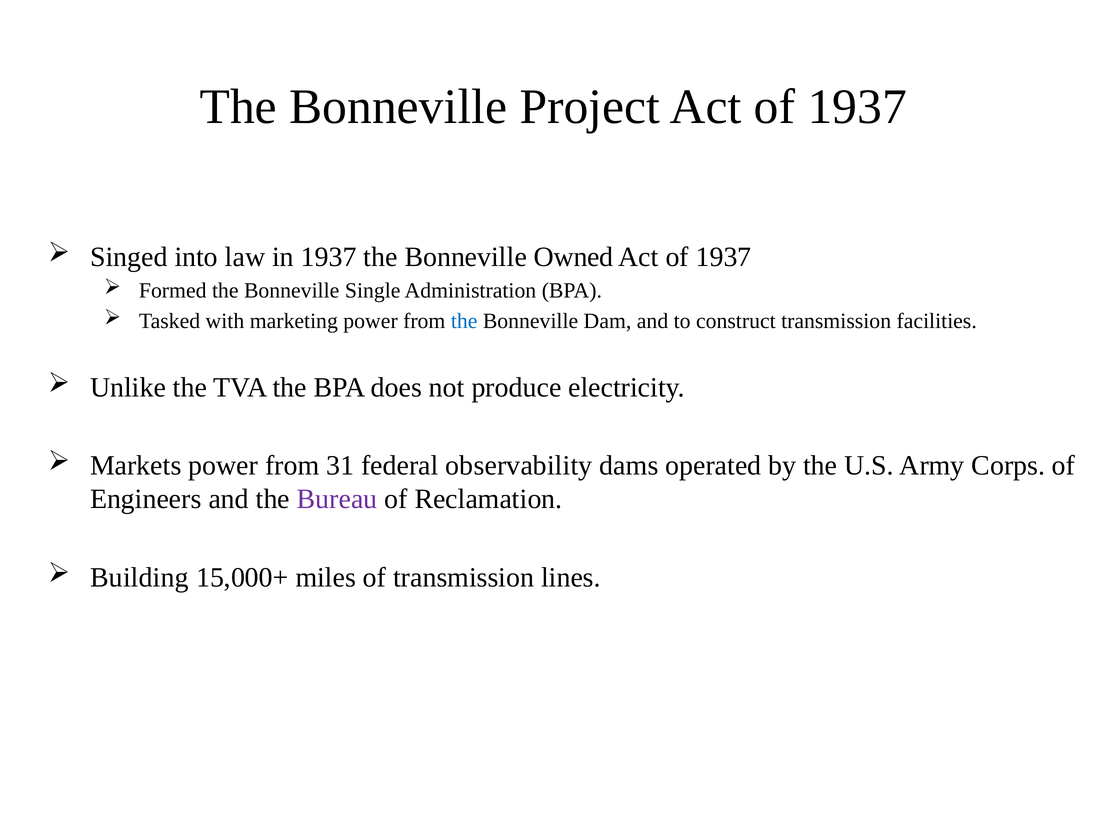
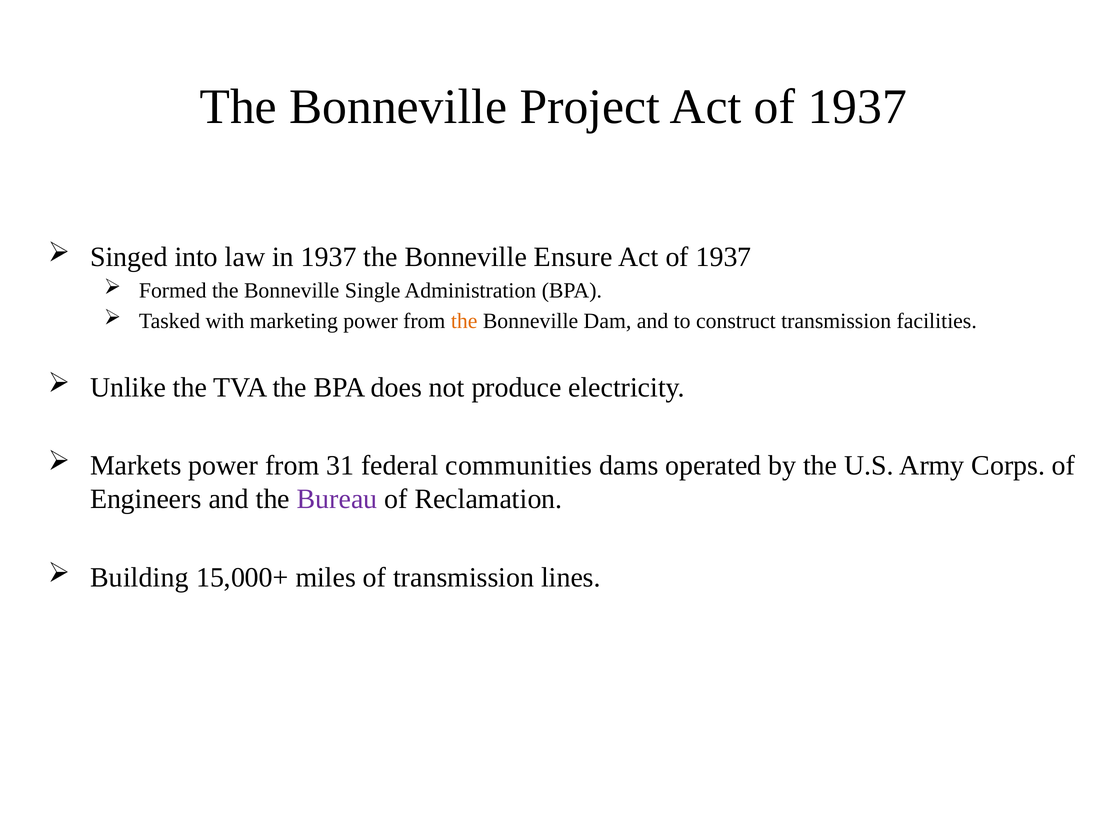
Owned: Owned -> Ensure (573, 257)
the colour: blue -> orange (464, 321)
observability: observability -> communities (519, 466)
